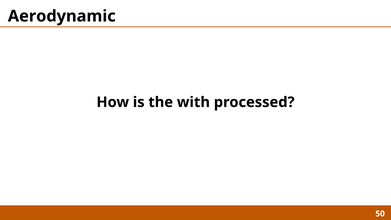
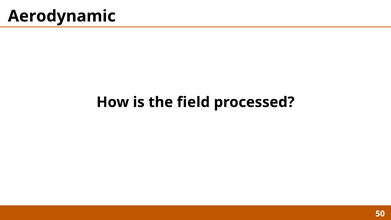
with: with -> field (193, 102)
